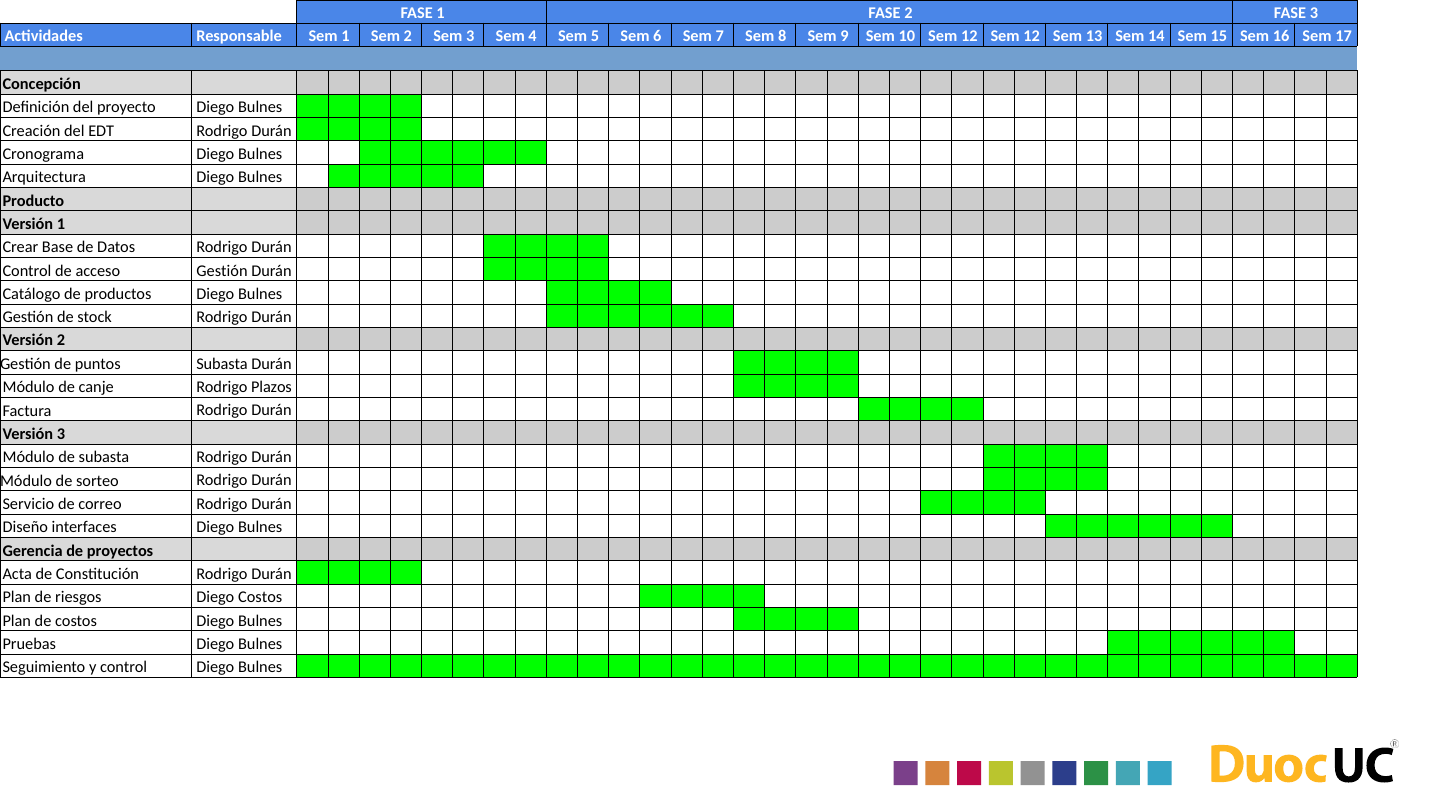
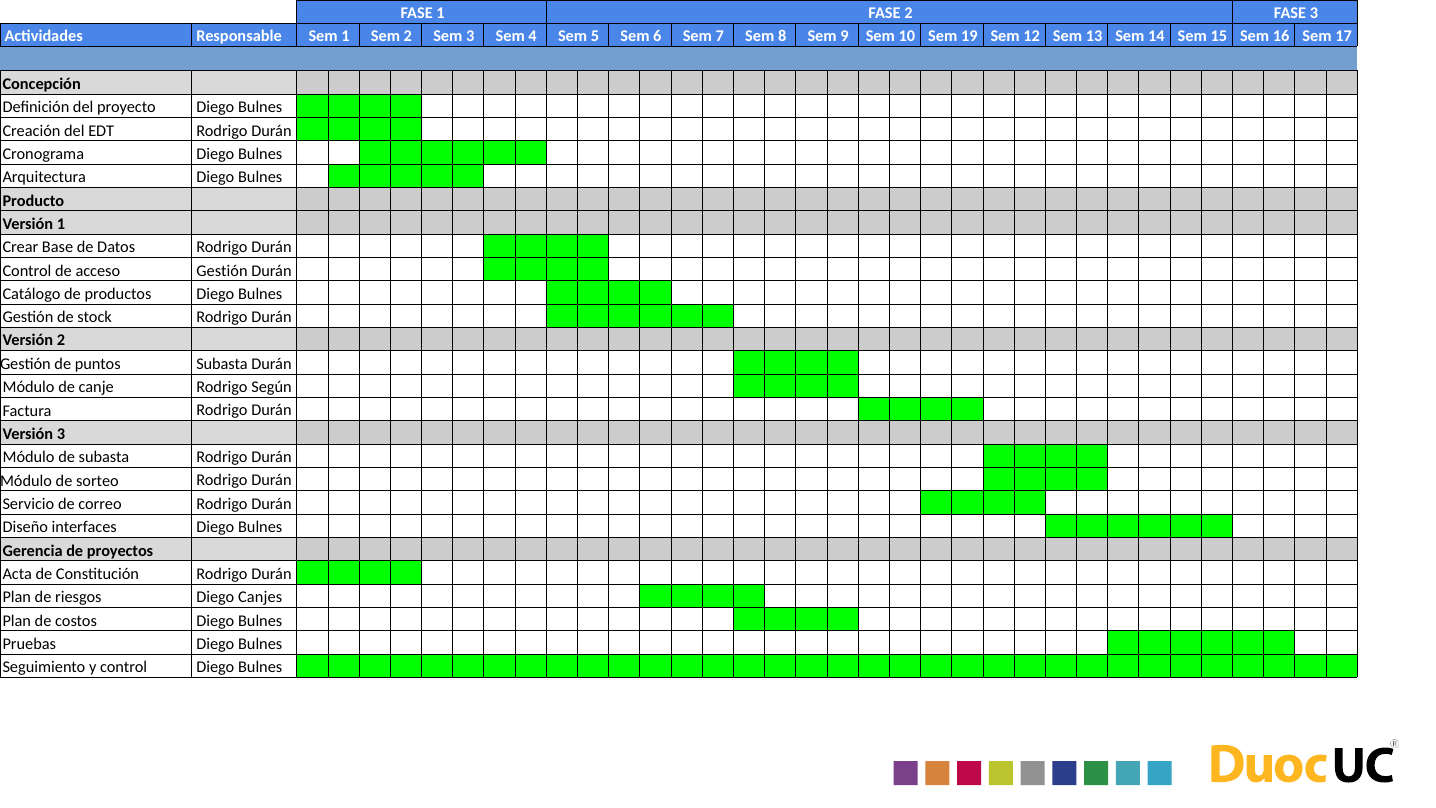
10 Sem 12: 12 -> 19 (969, 36)
Plazos: Plazos -> Según (271, 387)
Diego Costos: Costos -> Canjes (260, 597)
